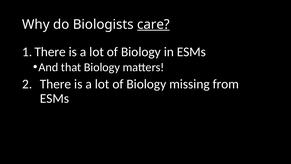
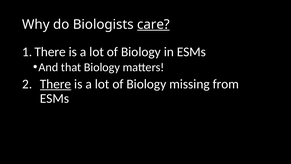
There underline: none -> present (56, 84)
